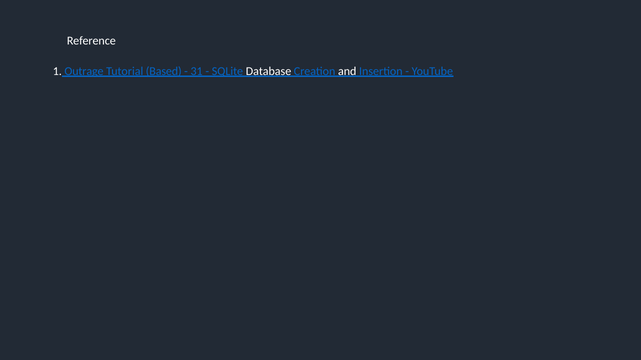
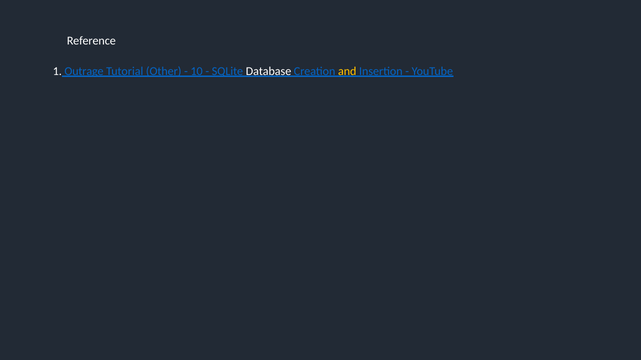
Based: Based -> Other (164, 71)
31: 31 -> 10 (197, 71)
and colour: white -> yellow (347, 71)
